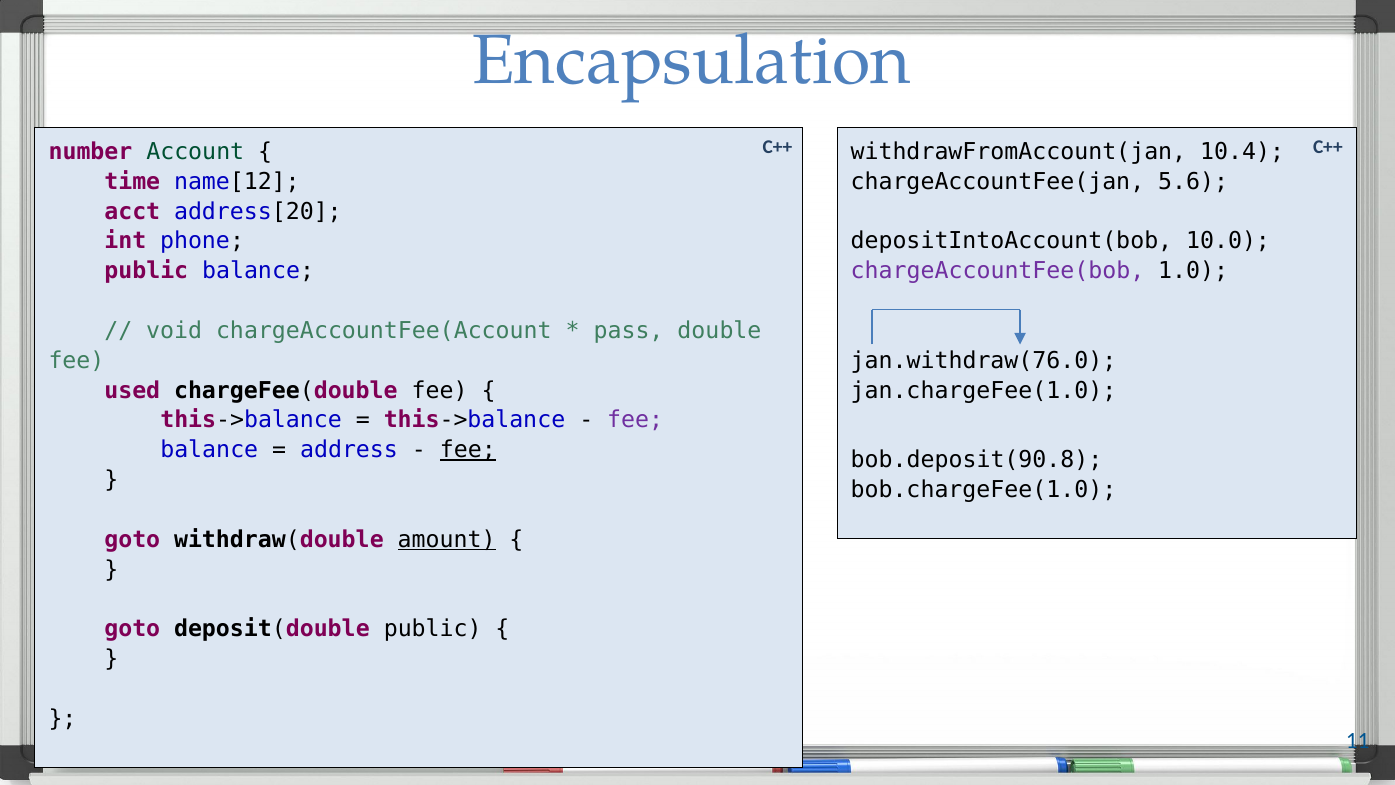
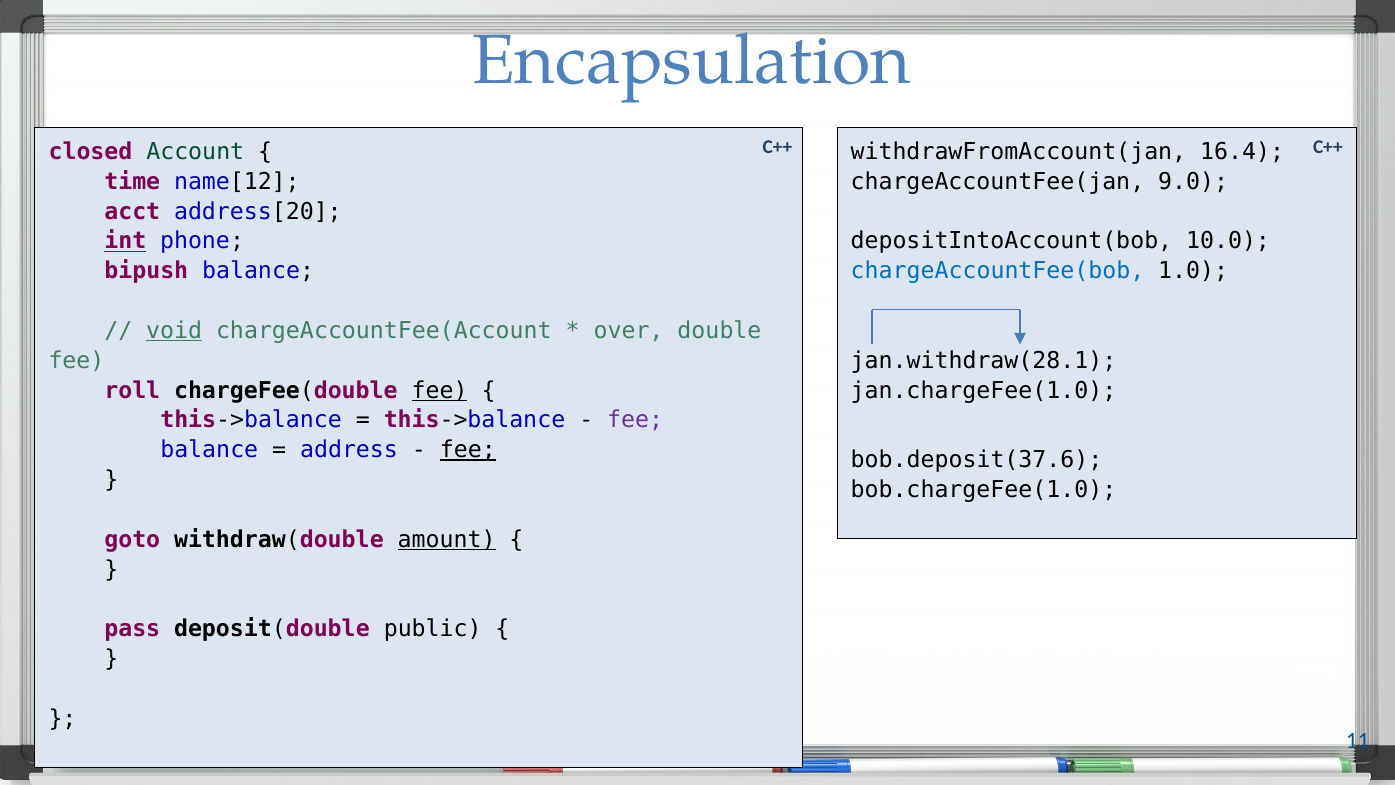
10.4: 10.4 -> 16.4 (1242, 152)
number: number -> closed (90, 152)
5.6: 5.6 -> 9.0 (1193, 181)
int underline: none -> present (125, 241)
chargeAccountFee(bob colour: purple -> blue (998, 271)
public: public -> bipush (146, 271)
void underline: none -> present (174, 331)
pass: pass -> over (629, 331)
jan.withdraw(76.0: jan.withdraw(76.0 -> jan.withdraw(28.1 (983, 360)
used: used -> roll (132, 390)
fee underline: none -> present (440, 390)
bob.deposit(90.8: bob.deposit(90.8 -> bob.deposit(37.6 (977, 460)
goto: goto -> pass (132, 629)
